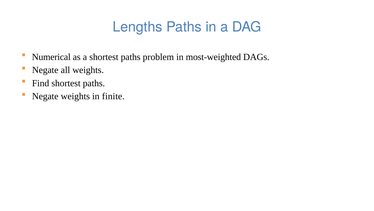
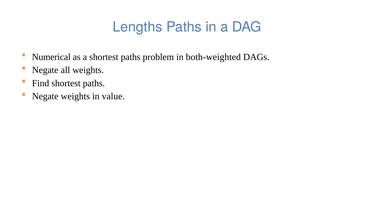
most-weighted: most-weighted -> both-weighted (213, 57)
finite: finite -> value (113, 96)
